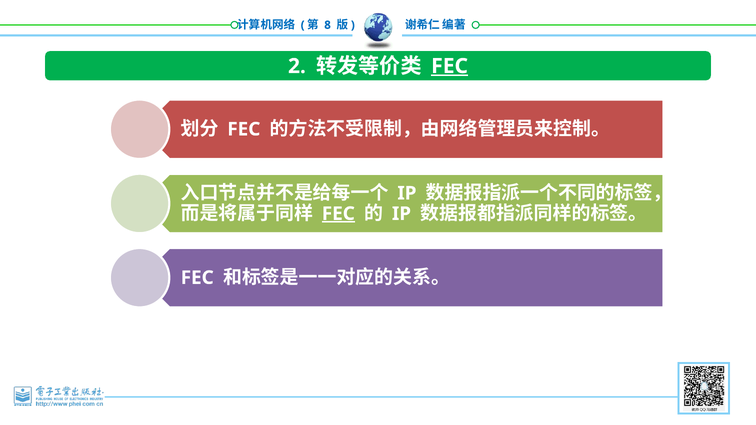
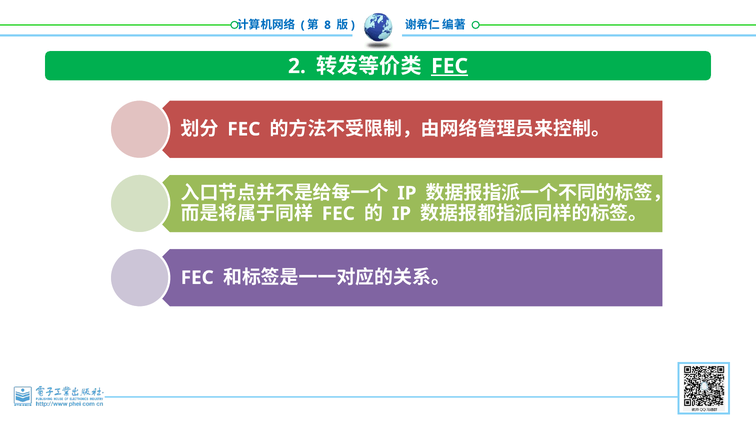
FEC underline: present -> none (338, 214)
